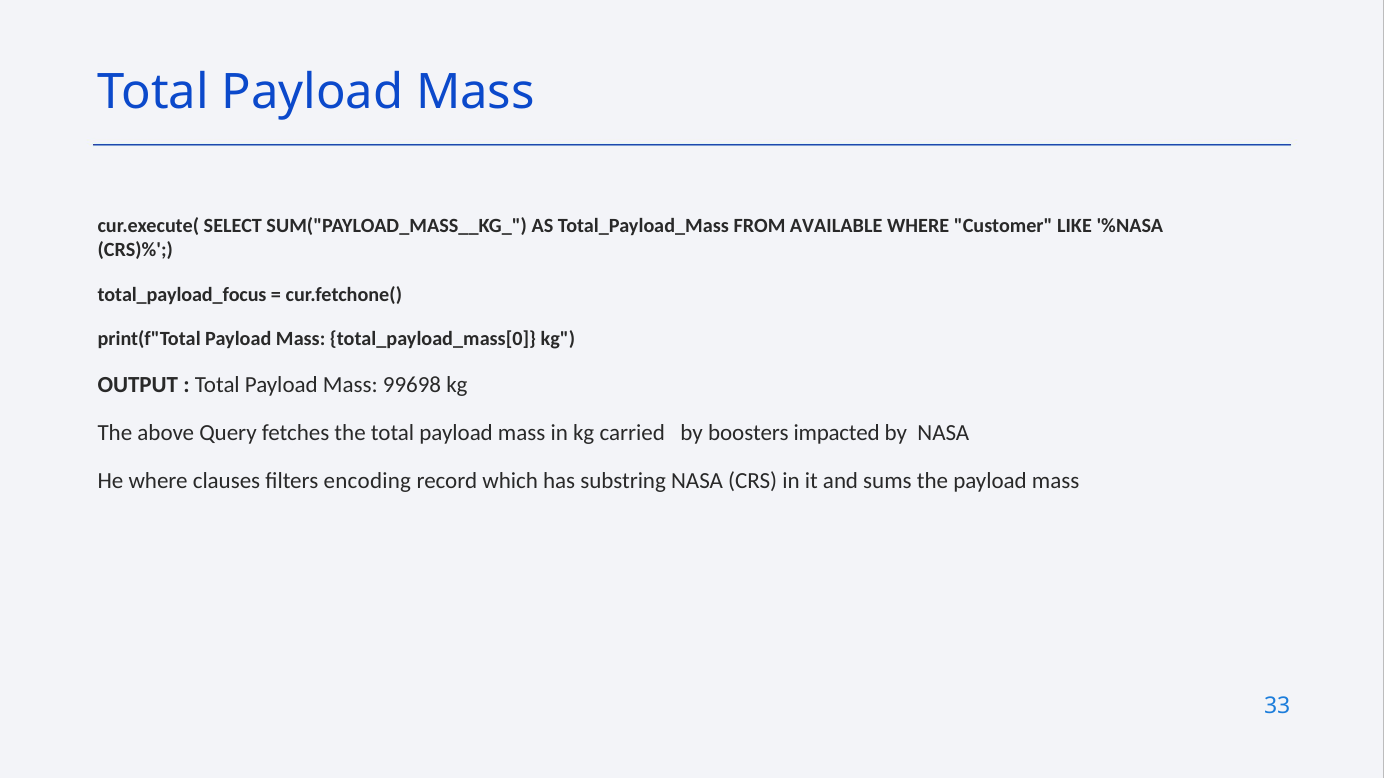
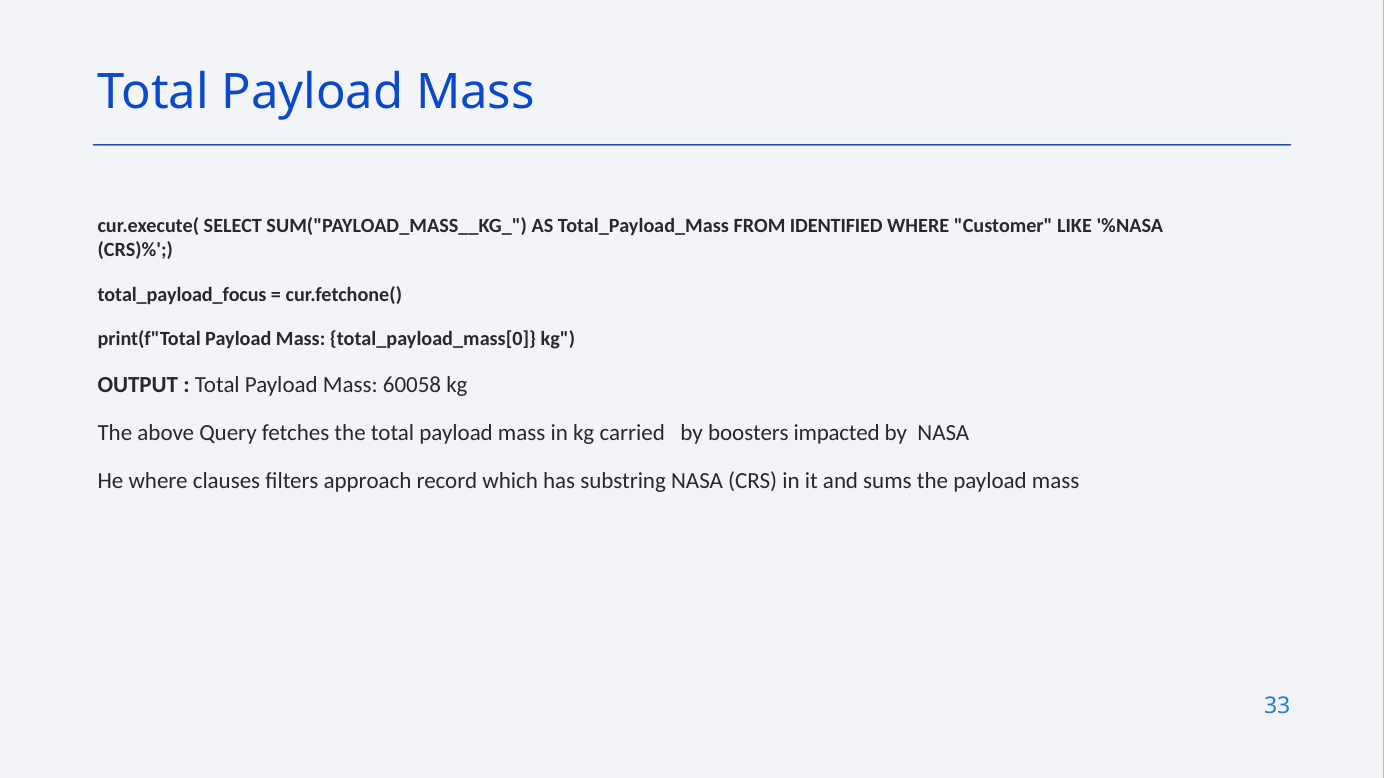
AVAILABLE: AVAILABLE -> IDENTIFIED (836, 226)
99698: 99698 -> 60058 (412, 385)
encoding: encoding -> approach (368, 481)
